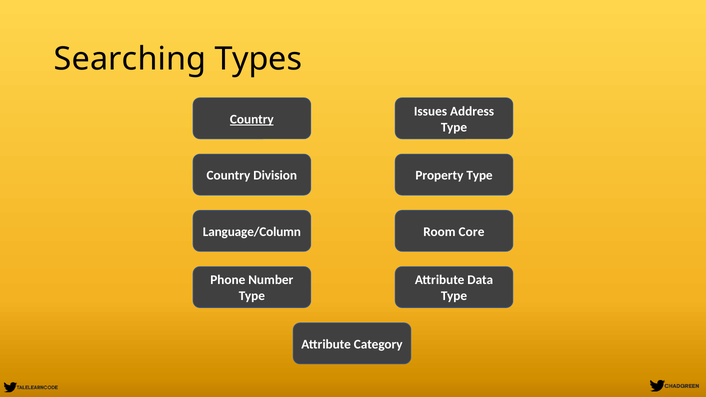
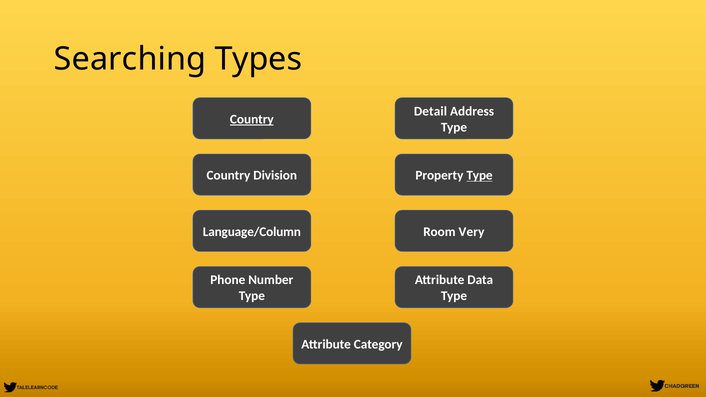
Issues: Issues -> Detail (430, 111)
Type underline: none -> present (480, 176)
Core: Core -> Very (472, 232)
